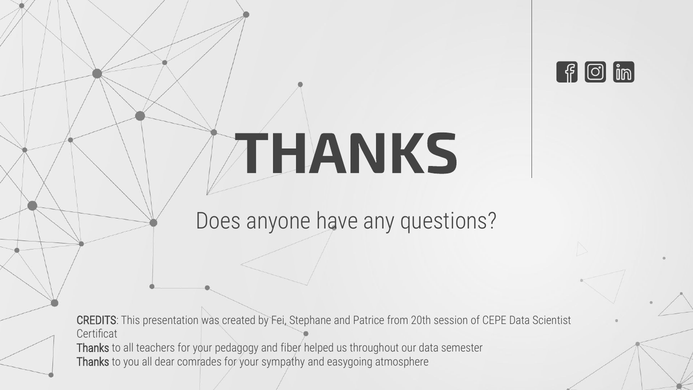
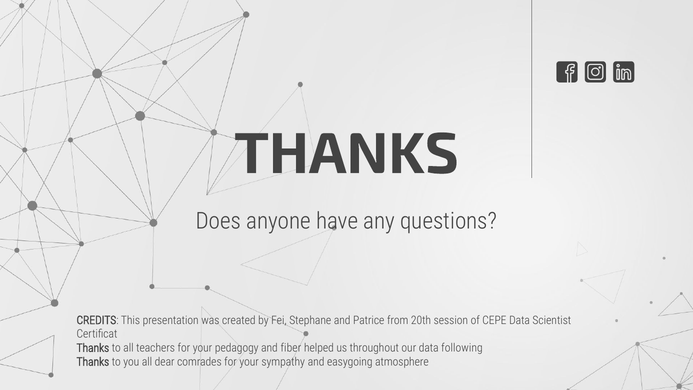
semester: semester -> following (462, 348)
